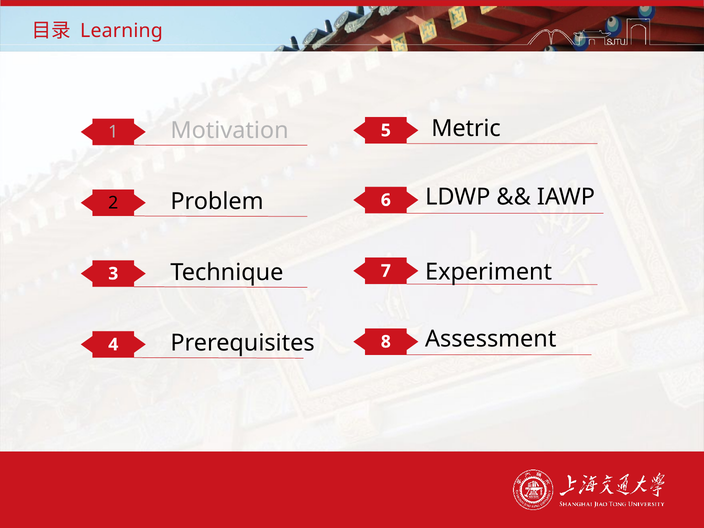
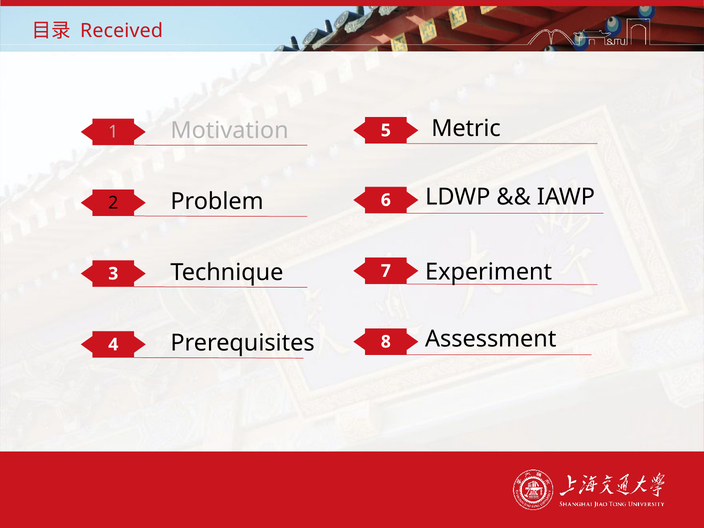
Learning: Learning -> Received (122, 31)
